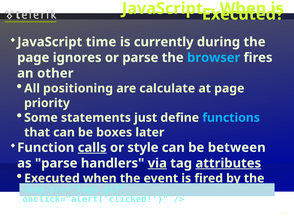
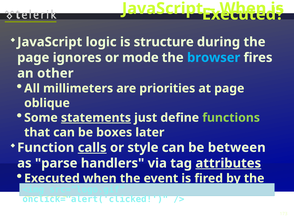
time: time -> logic (101, 42)
currently: currently -> structure (164, 42)
or parse: parse -> mode (140, 58)
positioning: positioning -> millimeters (78, 89)
calculate: calculate -> priorities (167, 89)
priority: priority -> oblique (47, 103)
statements underline: none -> present (96, 118)
functions colour: light blue -> light green (231, 118)
via underline: present -> none (157, 164)
